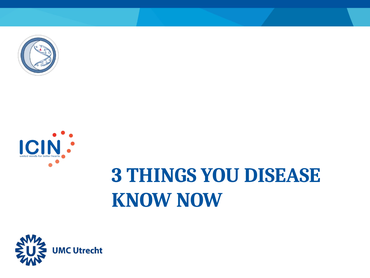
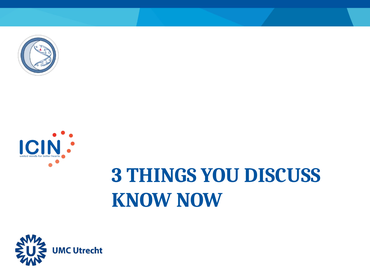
DISEASE: DISEASE -> DISCUSS (282, 175)
